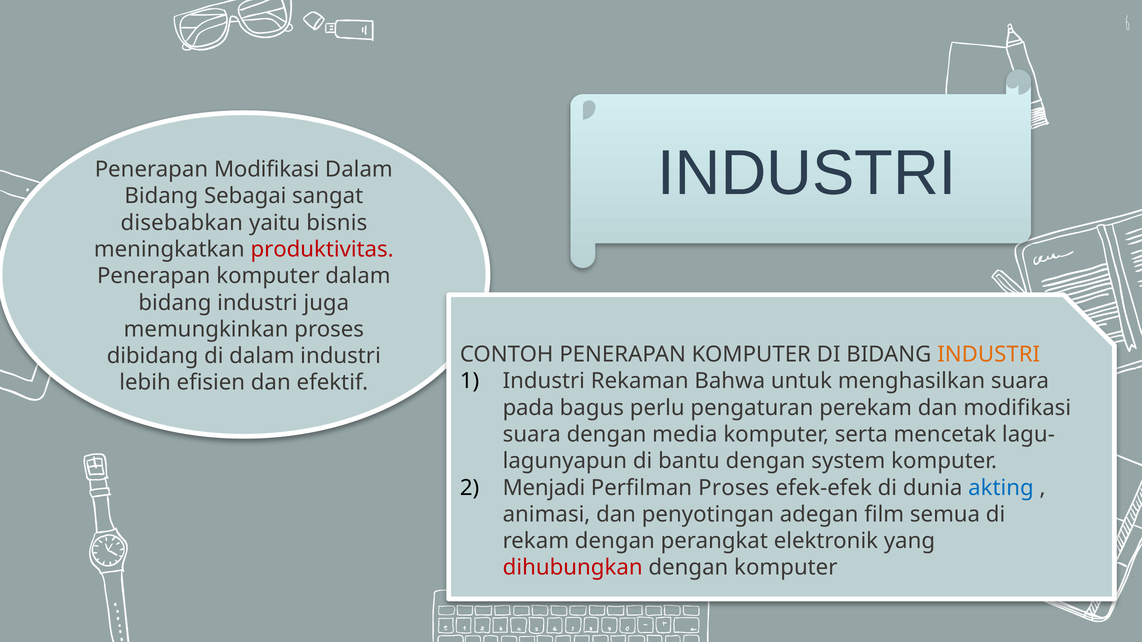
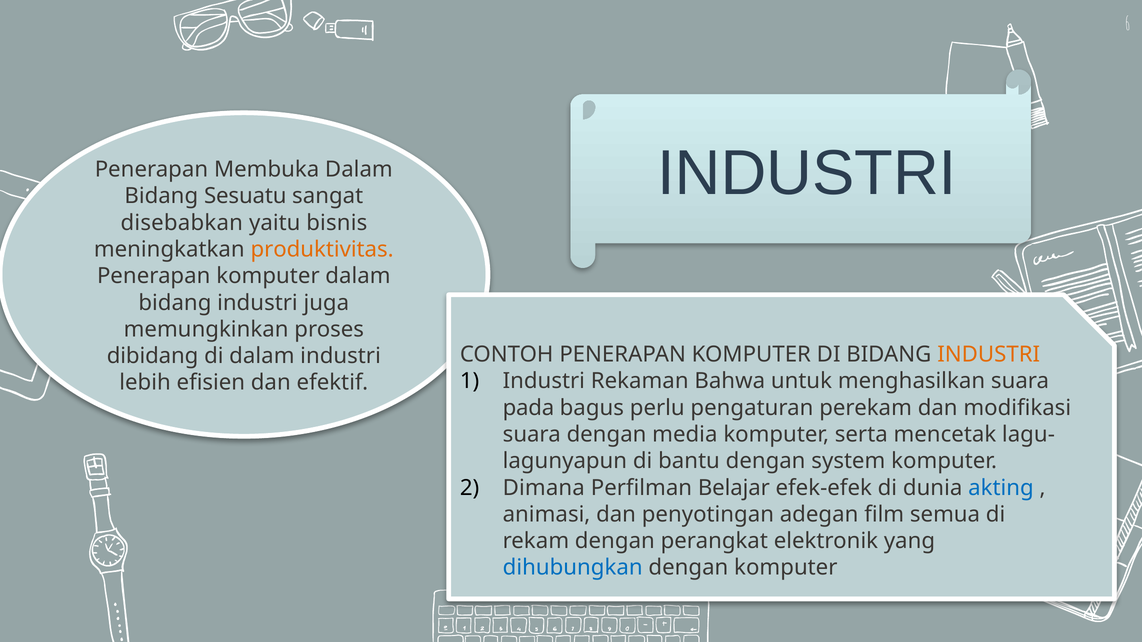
Penerapan Modifikasi: Modifikasi -> Membuka (267, 170)
Sebagai: Sebagai -> Sesuatu (245, 196)
produktivitas colour: red -> orange (322, 250)
Menjadi: Menjadi -> Dimana (544, 488)
Perfilman Proses: Proses -> Belajar (734, 488)
dihubungkan colour: red -> blue (573, 568)
